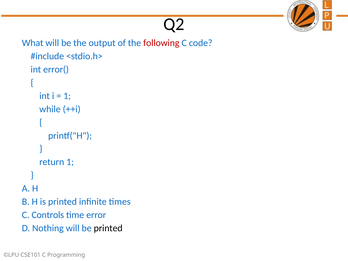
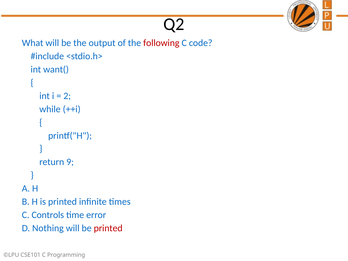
error(: error( -> want( (56, 69)
1: 1 -> 2 (67, 96)
return 1: 1 -> 9 (70, 162)
printed colour: black -> red (108, 228)
